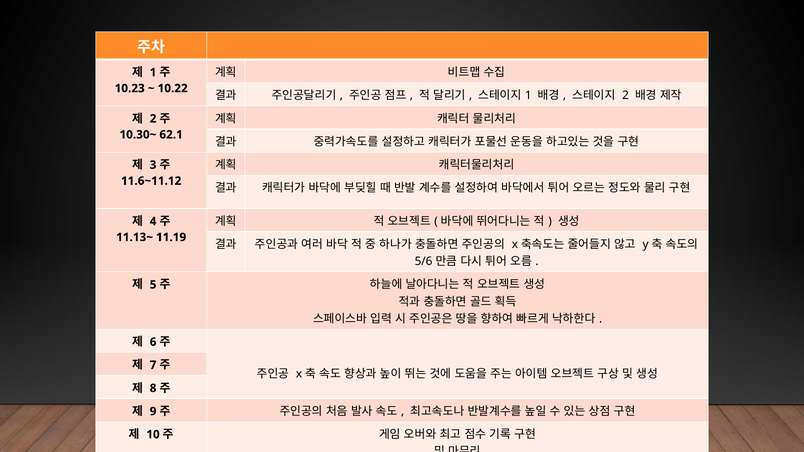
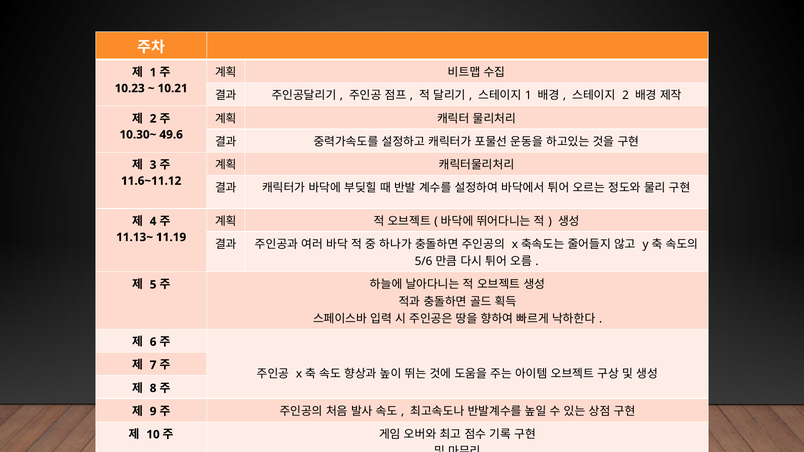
10.22: 10.22 -> 10.21 (173, 88)
62.1: 62.1 -> 49.6 (171, 135)
